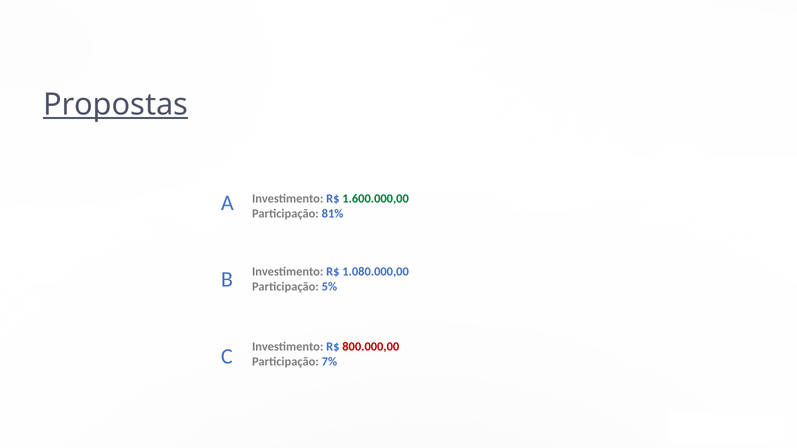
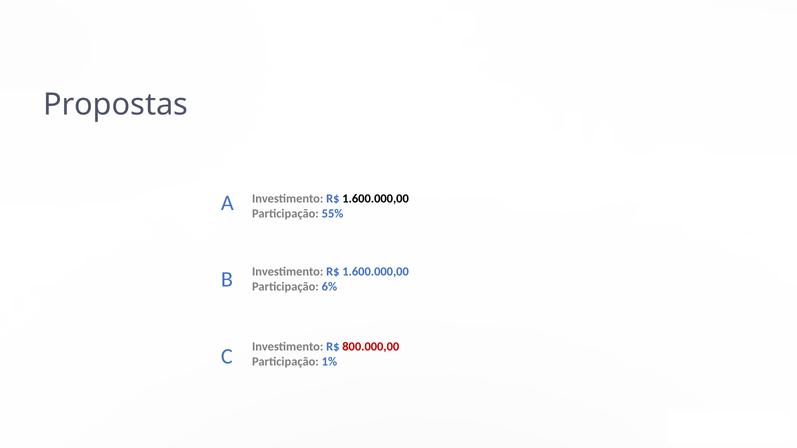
Propostas underline: present -> none (116, 105)
1.600.000,00 colour: green -> black (376, 199)
81%: 81% -> 55% (333, 214)
1.080.000,00: 1.080.000,00 -> 1.600.000,00 (376, 272)
5%: 5% -> 6% (329, 287)
7%: 7% -> 1% (329, 362)
